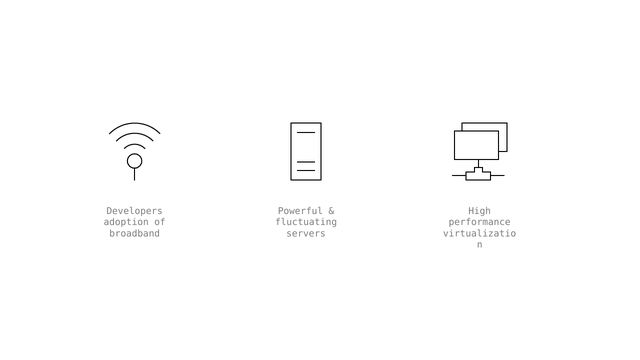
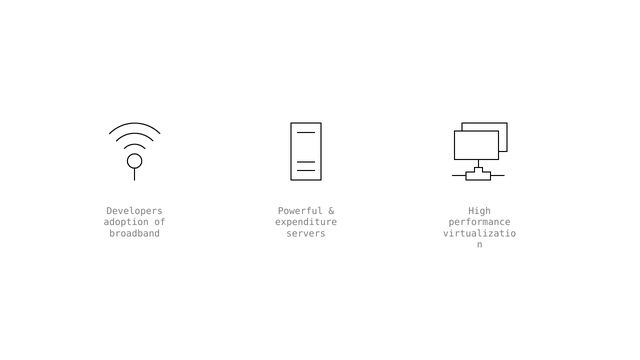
fluctuating: fluctuating -> expenditure (306, 222)
